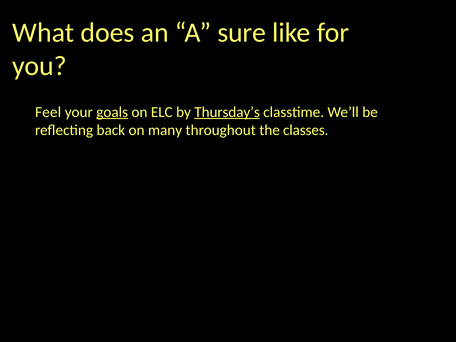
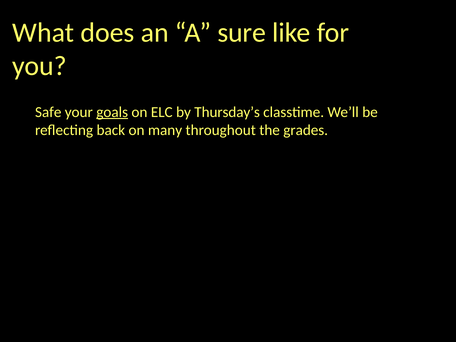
Feel: Feel -> Safe (48, 112)
Thursday’s underline: present -> none (227, 112)
classes: classes -> grades (306, 130)
